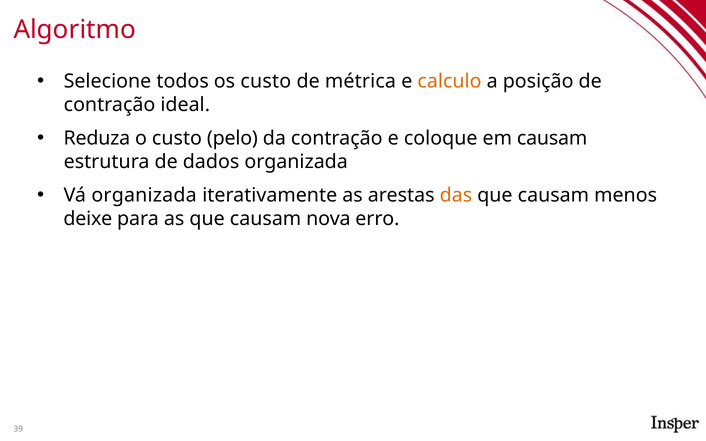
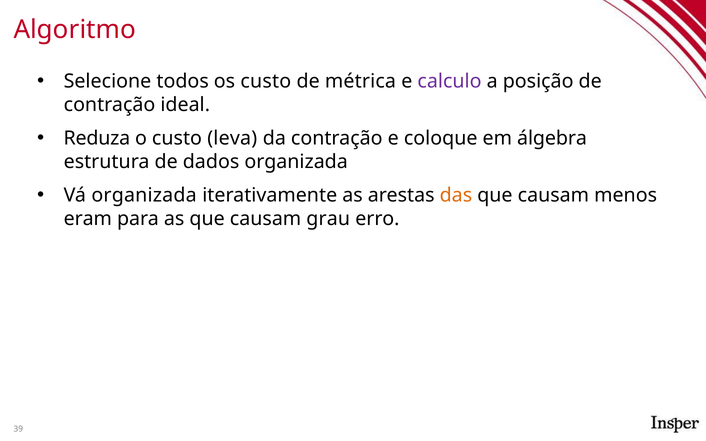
calculo colour: orange -> purple (450, 81)
pelo: pelo -> leva (232, 138)
em causam: causam -> álgebra (552, 138)
deixe: deixe -> eram (88, 219)
nova: nova -> grau (328, 219)
